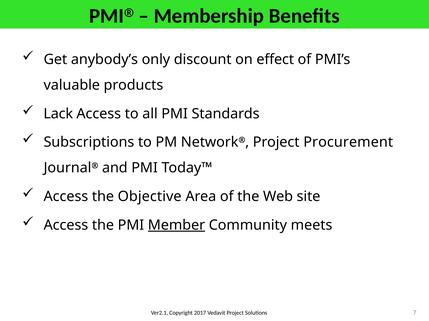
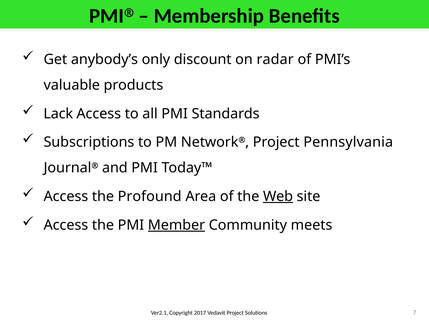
effect: effect -> radar (275, 60)
Procurement: Procurement -> Pennsylvania (348, 143)
Objective: Objective -> Profound (150, 197)
Web underline: none -> present (278, 197)
